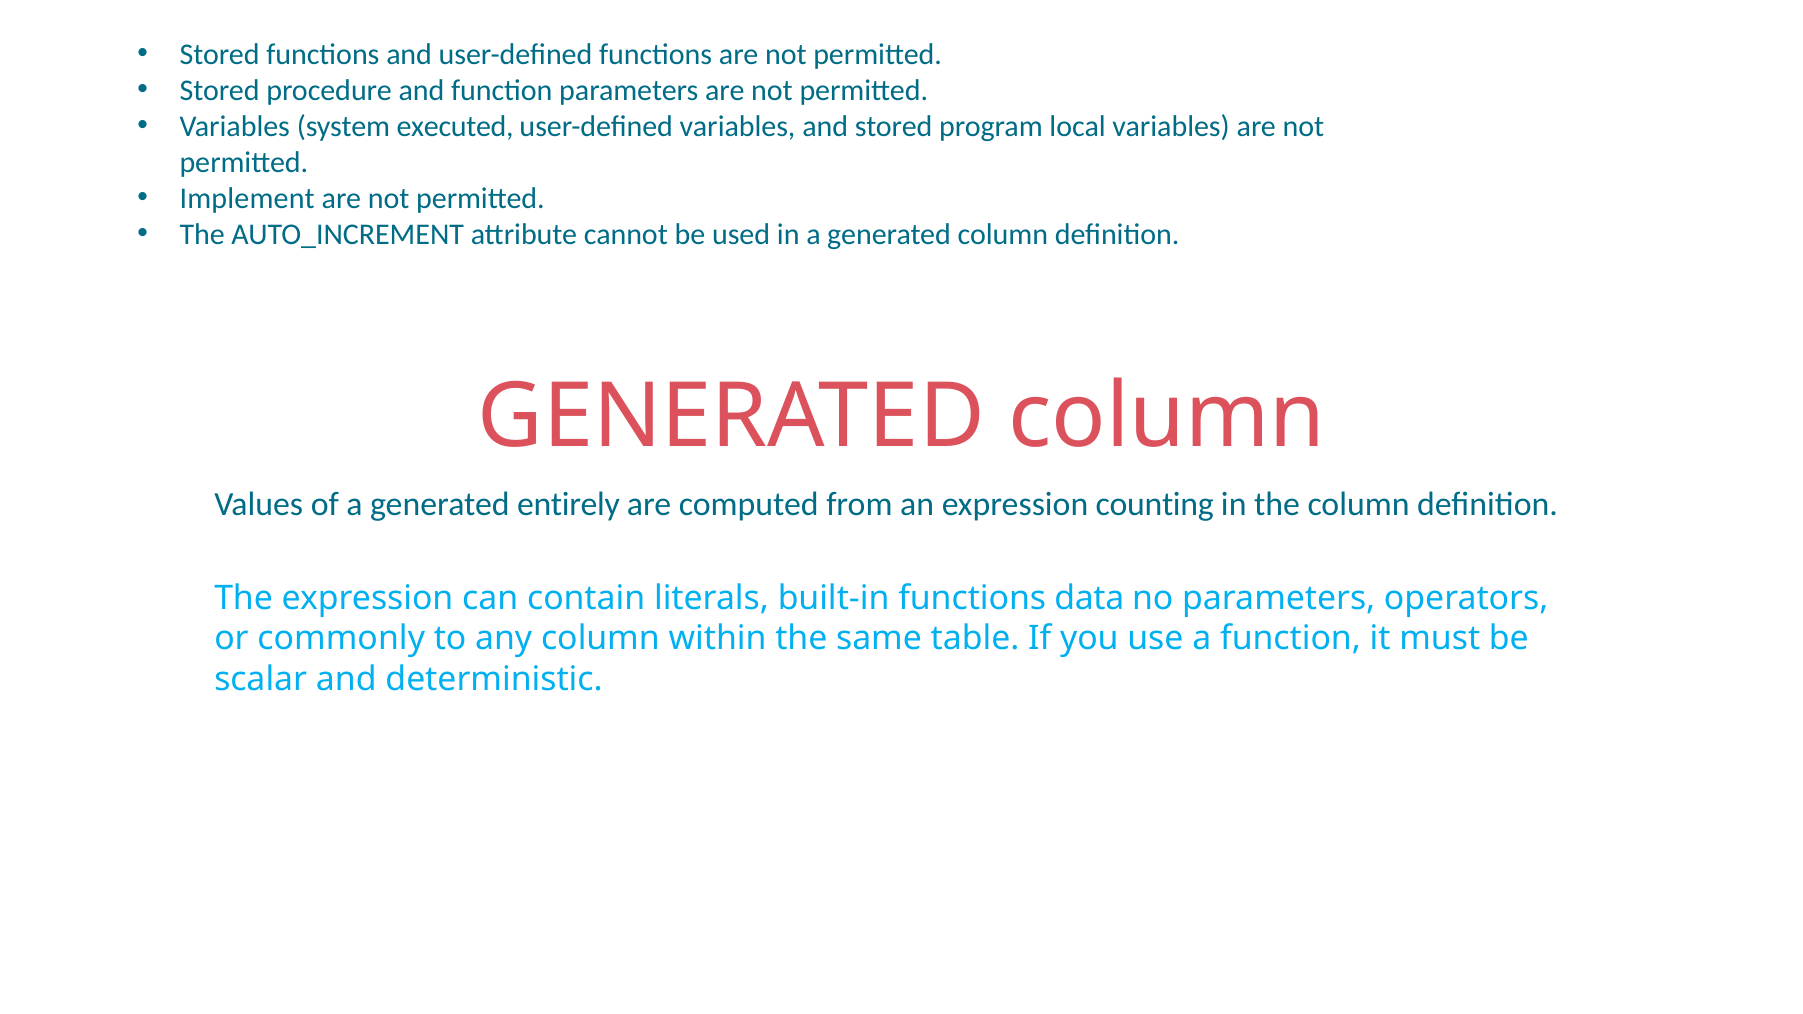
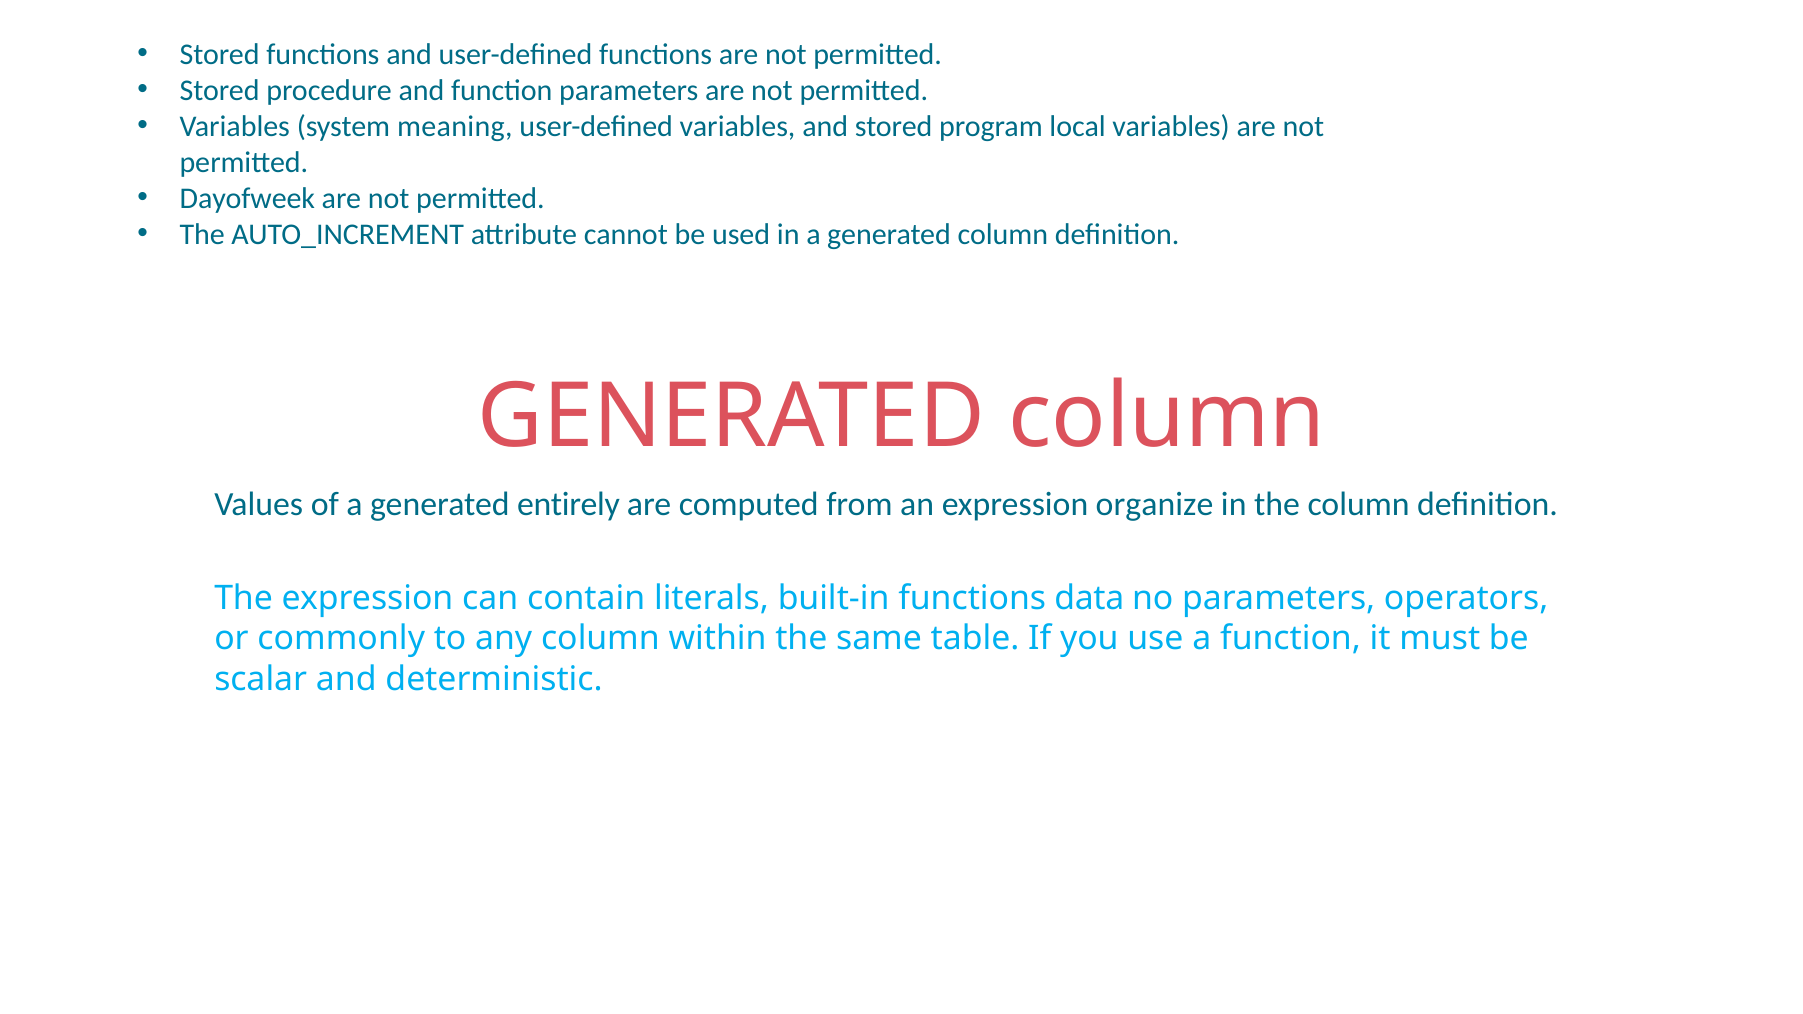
executed: executed -> meaning (455, 127)
Implement: Implement -> Dayofweek (247, 199)
counting: counting -> organize (1155, 504)
